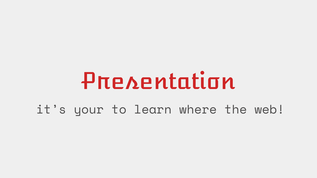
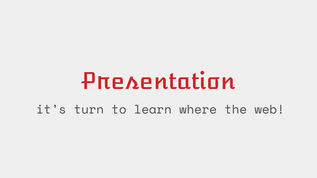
your: your -> turn (89, 110)
